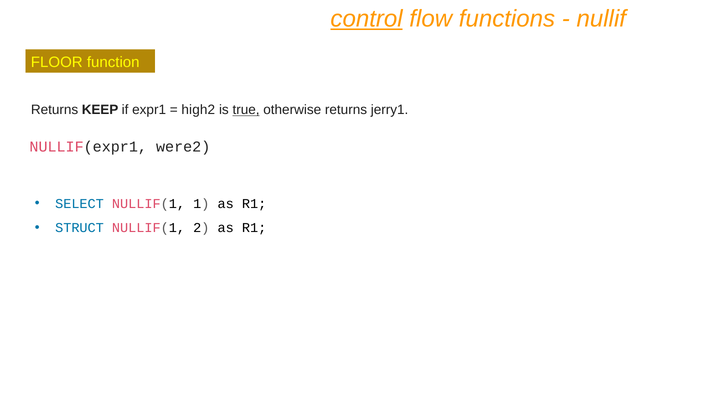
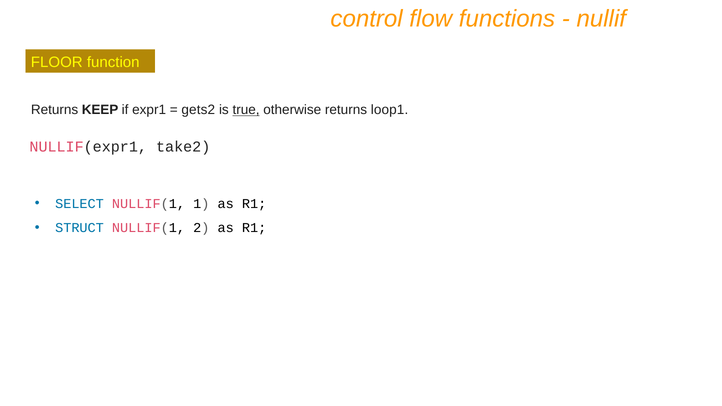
control underline: present -> none (367, 19)
high2: high2 -> gets2 (198, 110)
jerry1: jerry1 -> loop1 (390, 110)
were2: were2 -> take2 (183, 147)
